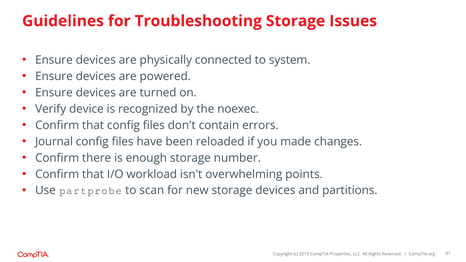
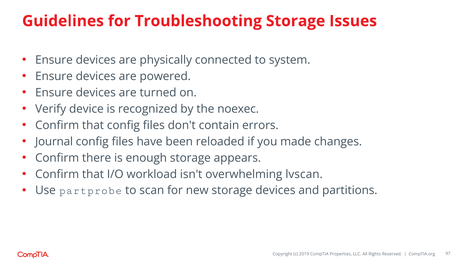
number: number -> appears (237, 158)
points: points -> lvscan (304, 174)
